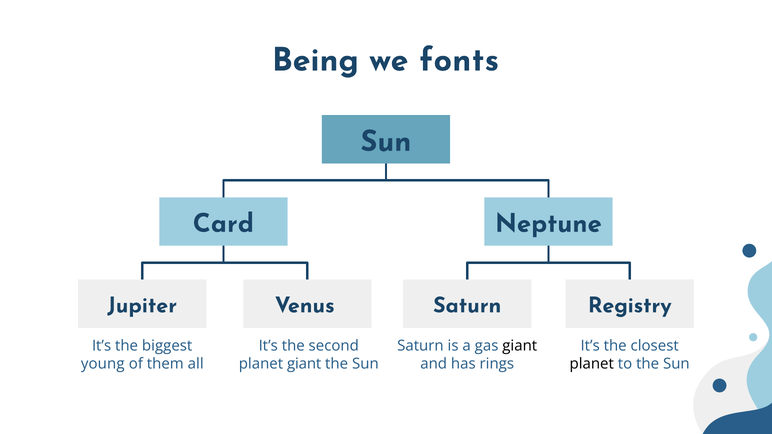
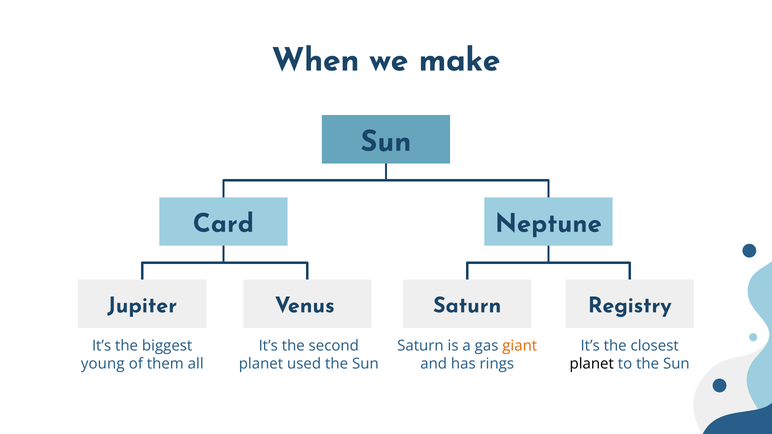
Being: Being -> When (316, 60)
fonts: fonts -> make (460, 60)
giant colour: black -> orange (520, 346)
planet giant: giant -> used (304, 364)
